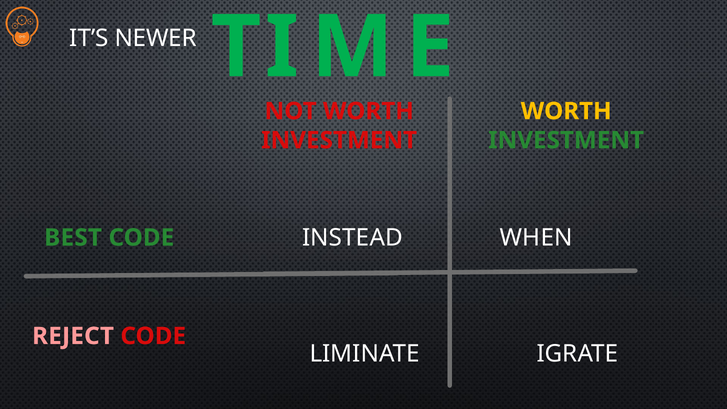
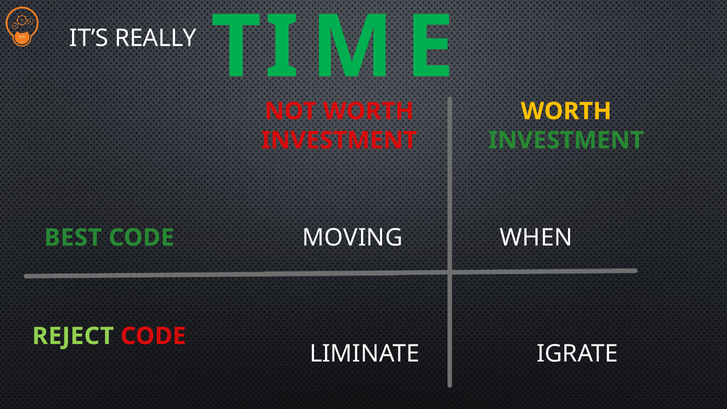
NEWER: NEWER -> REALLY (156, 38)
INSTEAD: INSTEAD -> MOVING (352, 238)
REJECT colour: pink -> light green (73, 336)
